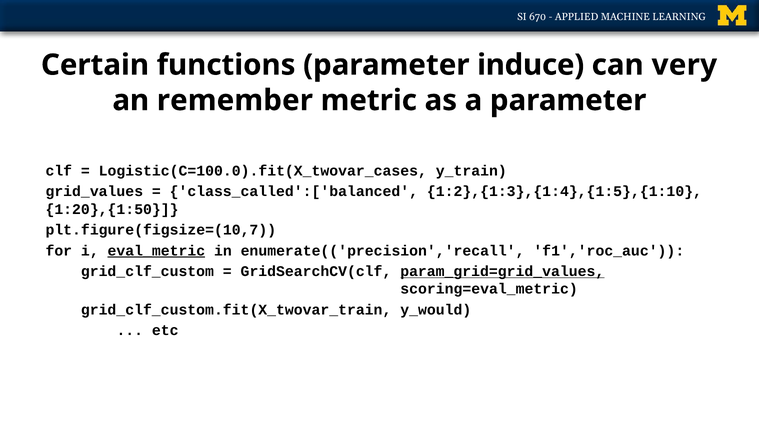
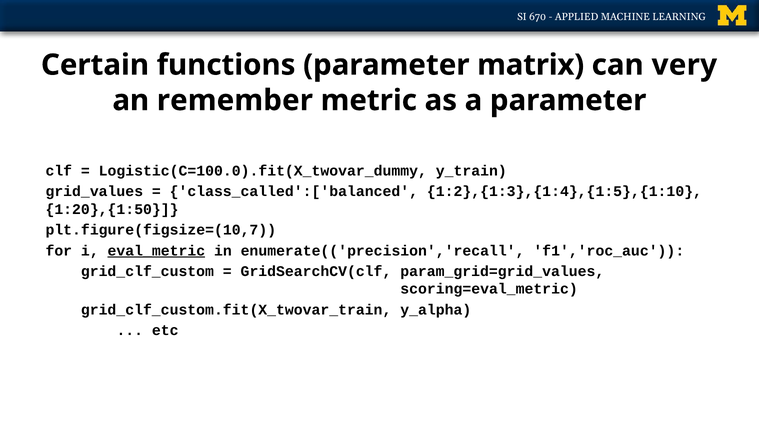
induce: induce -> matrix (531, 65)
Logistic(C=100.0).fit(X_twovar_cases: Logistic(C=100.0).fit(X_twovar_cases -> Logistic(C=100.0).fit(X_twovar_dummy (263, 171)
param_grid=grid_values underline: present -> none (502, 271)
y_would: y_would -> y_alpha (436, 310)
